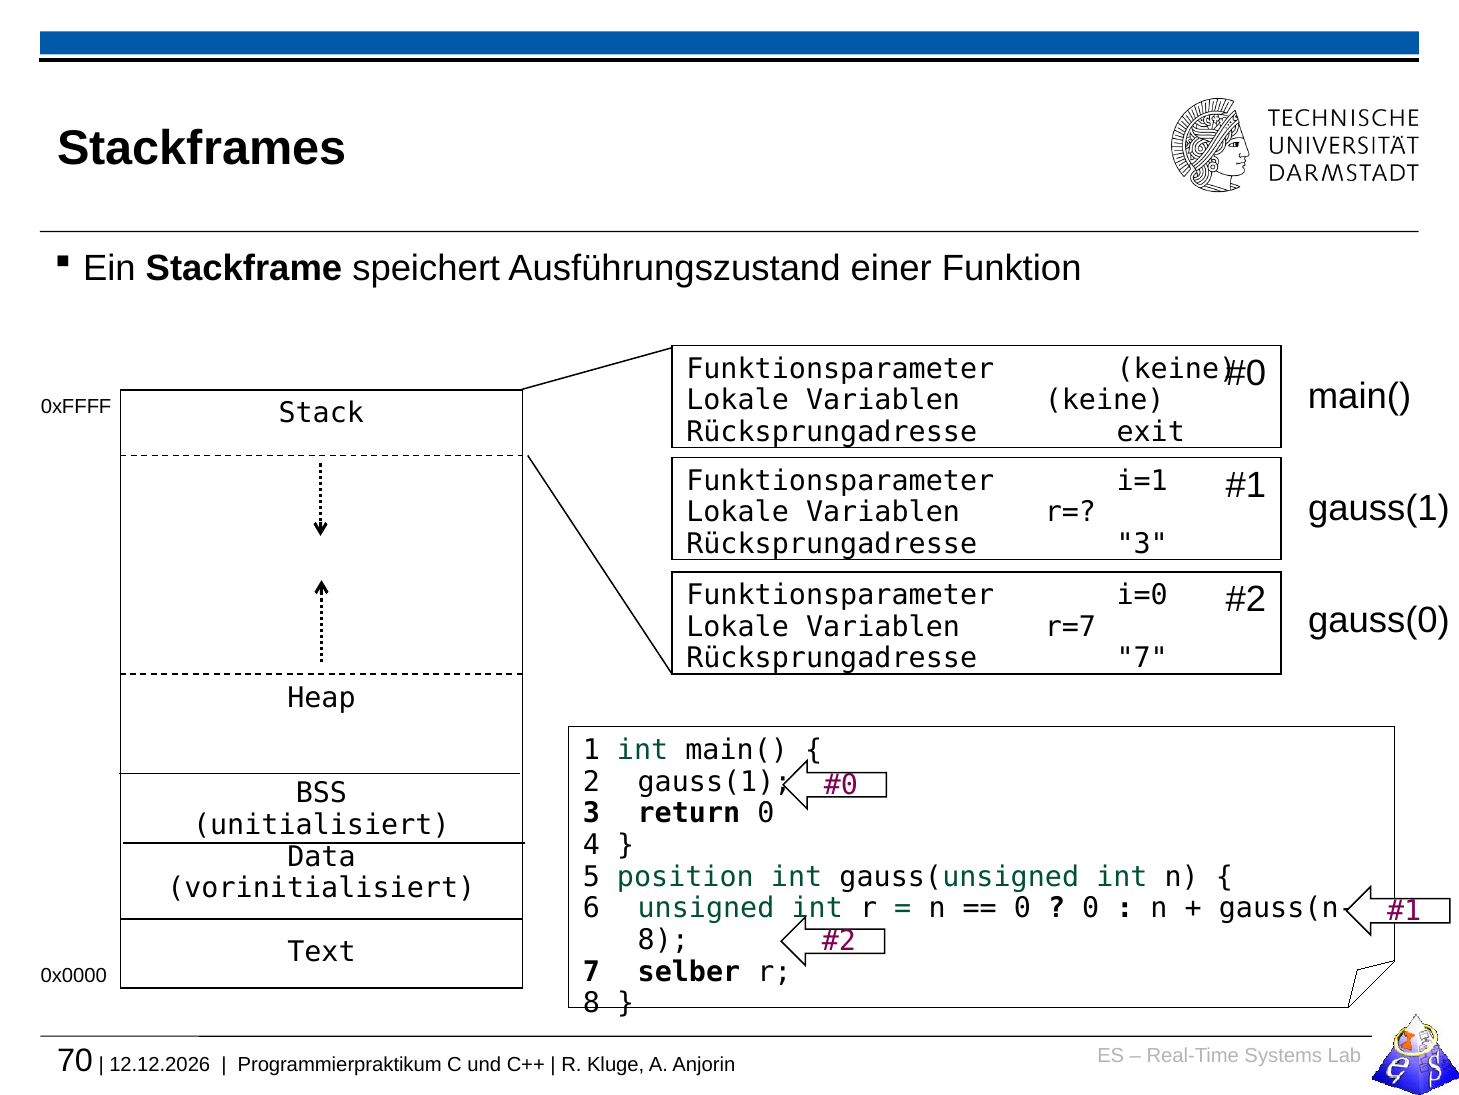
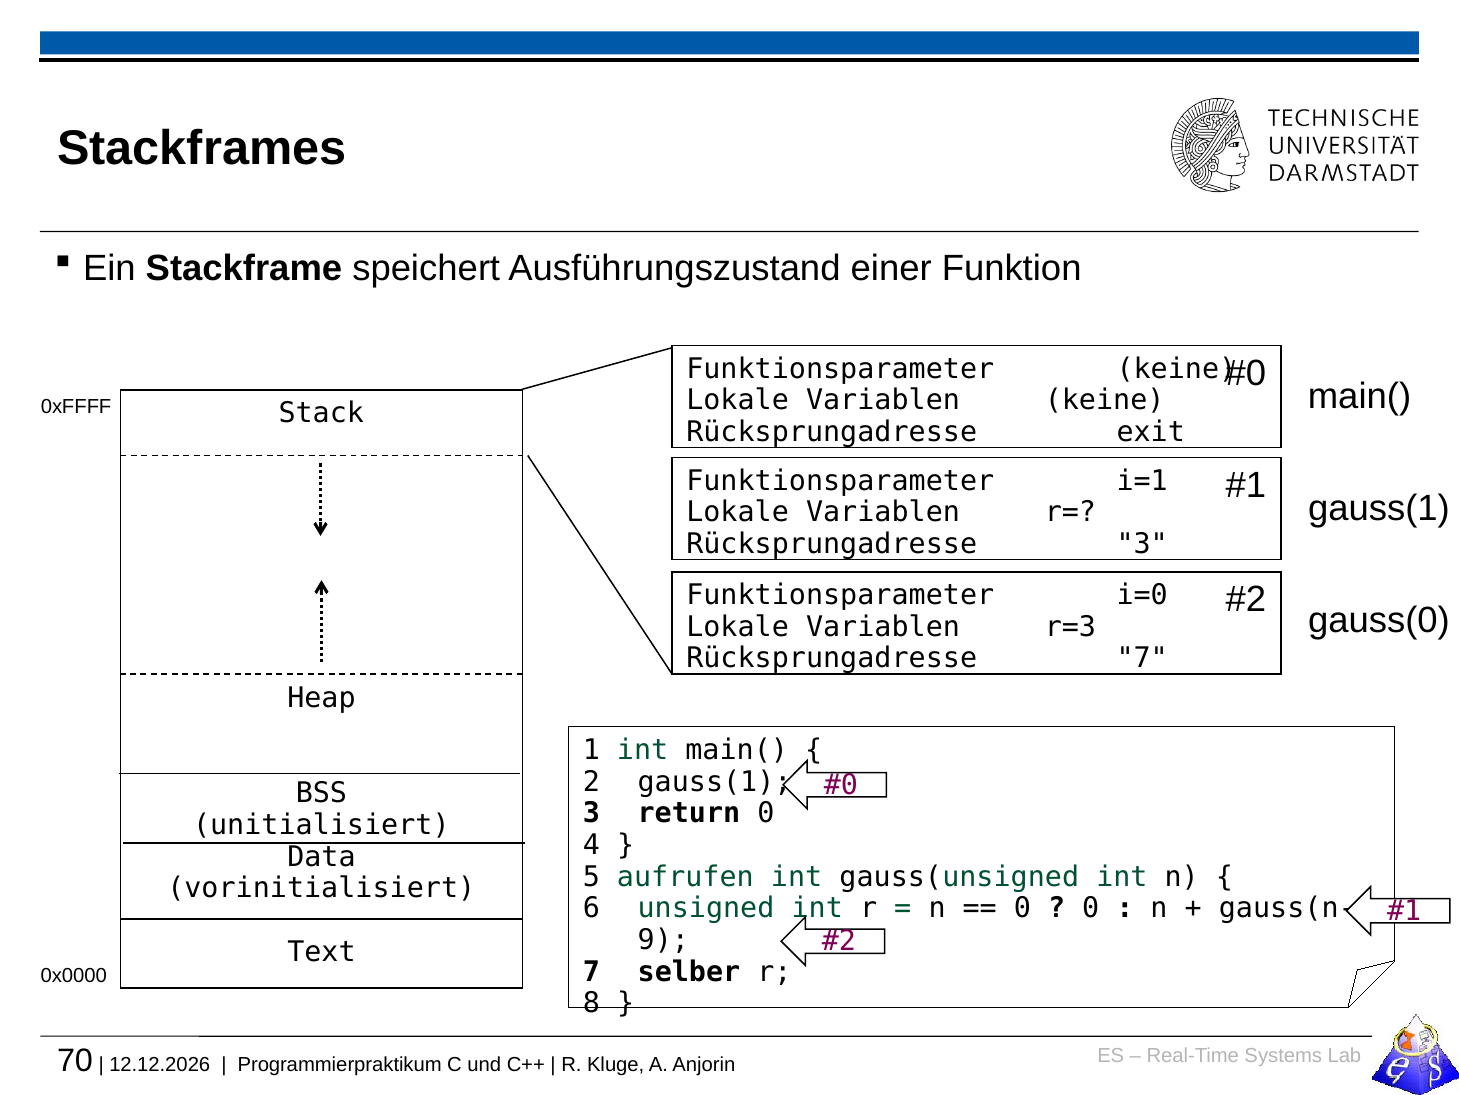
r=7: r=7 -> r=3 (1070, 627)
position: position -> aufrufen (685, 876)
8: 8 -> 9 (663, 940)
